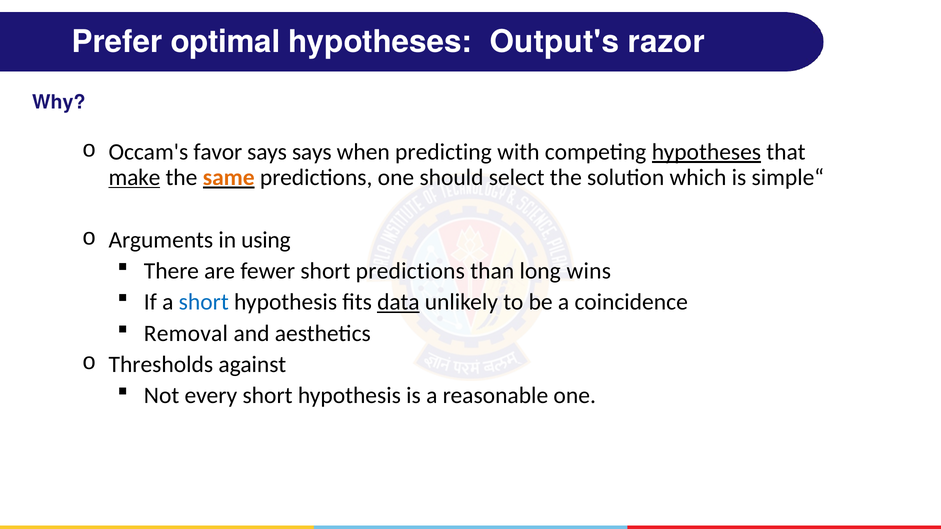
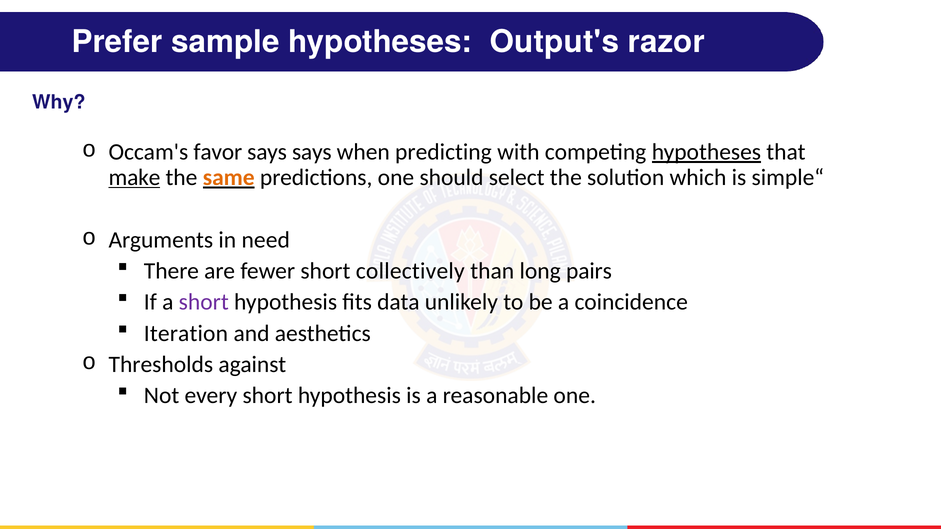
optimal: optimal -> sample (225, 42)
using: using -> need (266, 240)
short predictions: predictions -> collectively (410, 271)
wins: wins -> pairs (589, 271)
short colour: blue -> purple (204, 302)
data underline: present -> none (398, 302)
Removal: Removal -> Iteration (186, 334)
